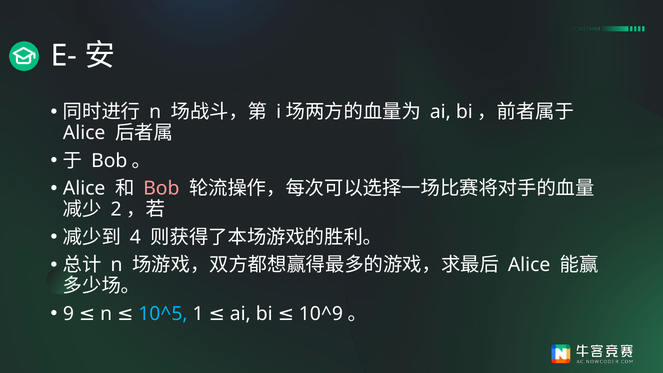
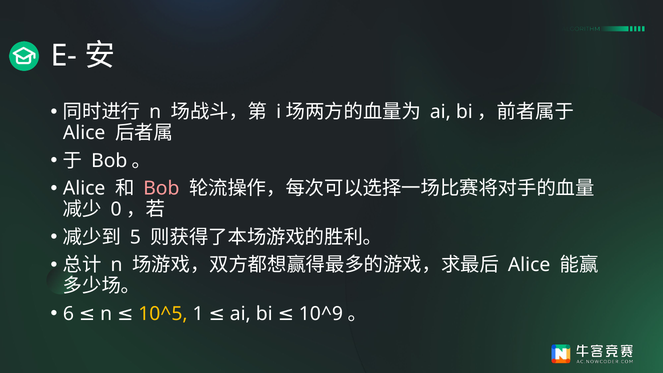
2: 2 -> 0 (116, 209)
4: 4 -> 5 (135, 237)
9: 9 -> 6 (69, 314)
10^5 colour: light blue -> yellow (163, 314)
